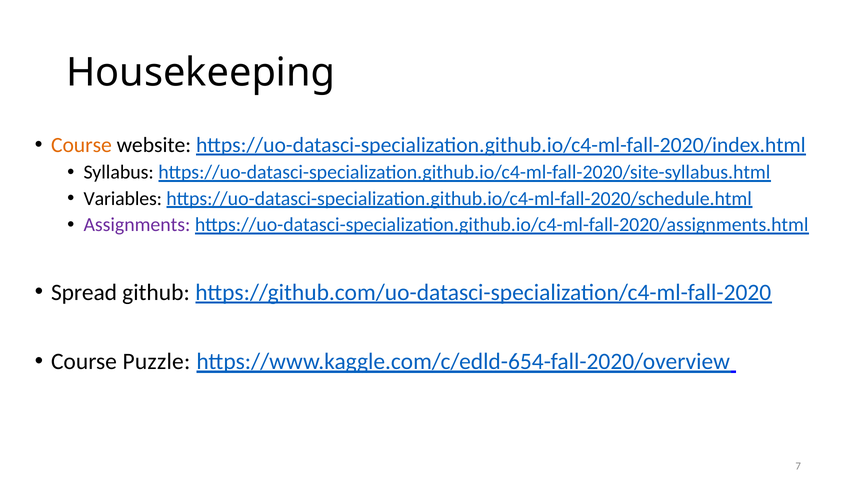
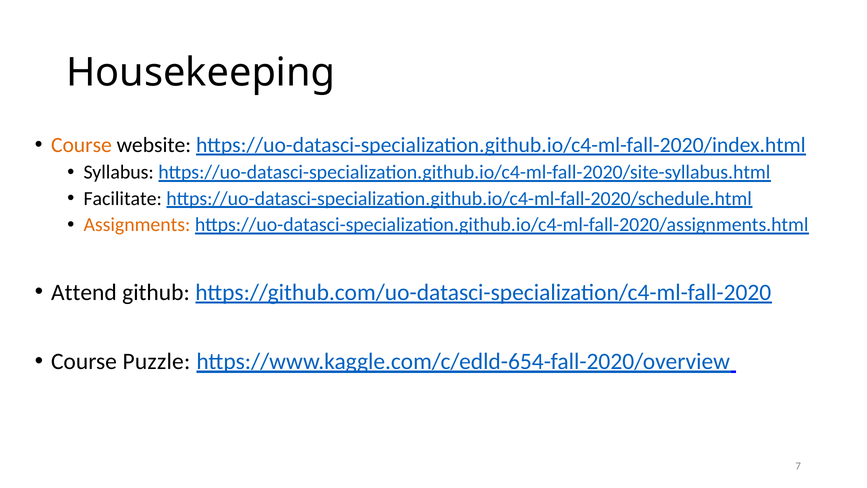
Variables: Variables -> Facilitate (123, 199)
Assignments colour: purple -> orange (137, 225)
Spread: Spread -> Attend (84, 292)
